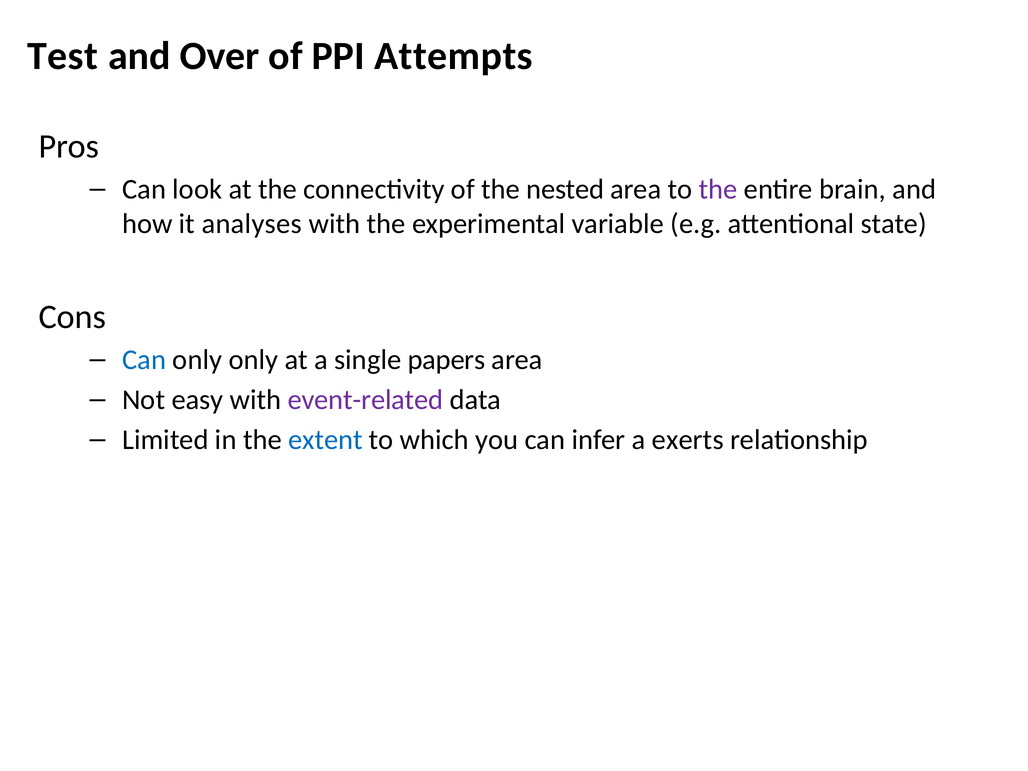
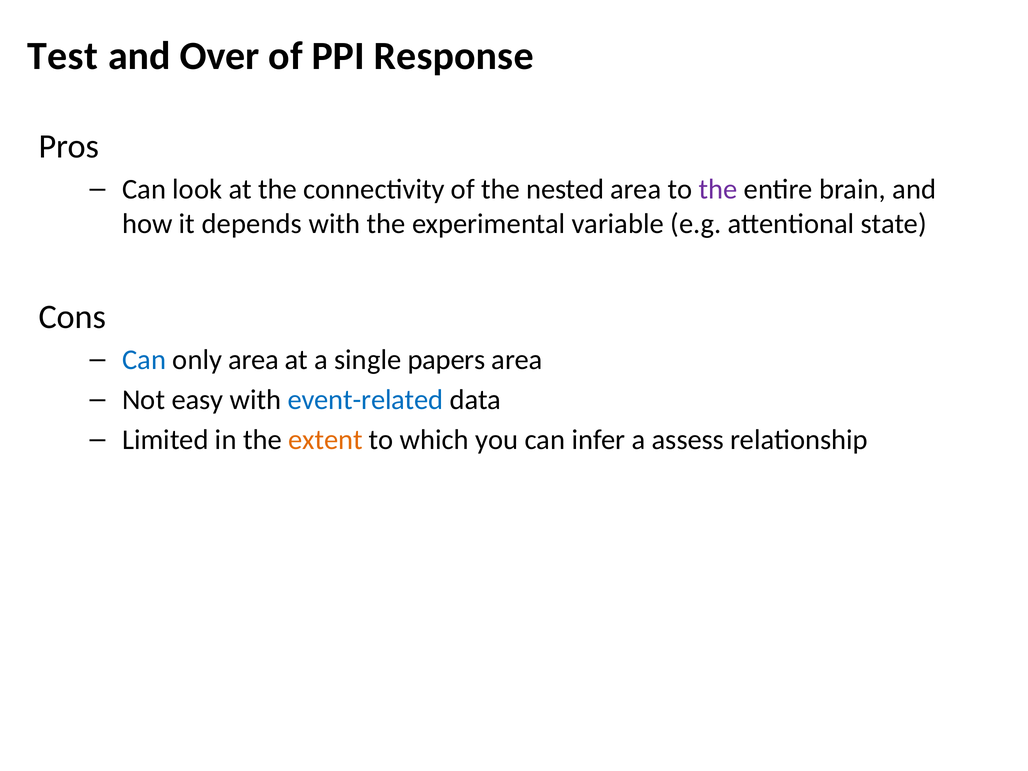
Attempts: Attempts -> Response (454, 56)
analyses: analyses -> depends (252, 224)
only only: only -> area (254, 360)
event-related colour: purple -> blue (366, 400)
extent colour: blue -> orange (326, 440)
exerts: exerts -> assess (688, 440)
